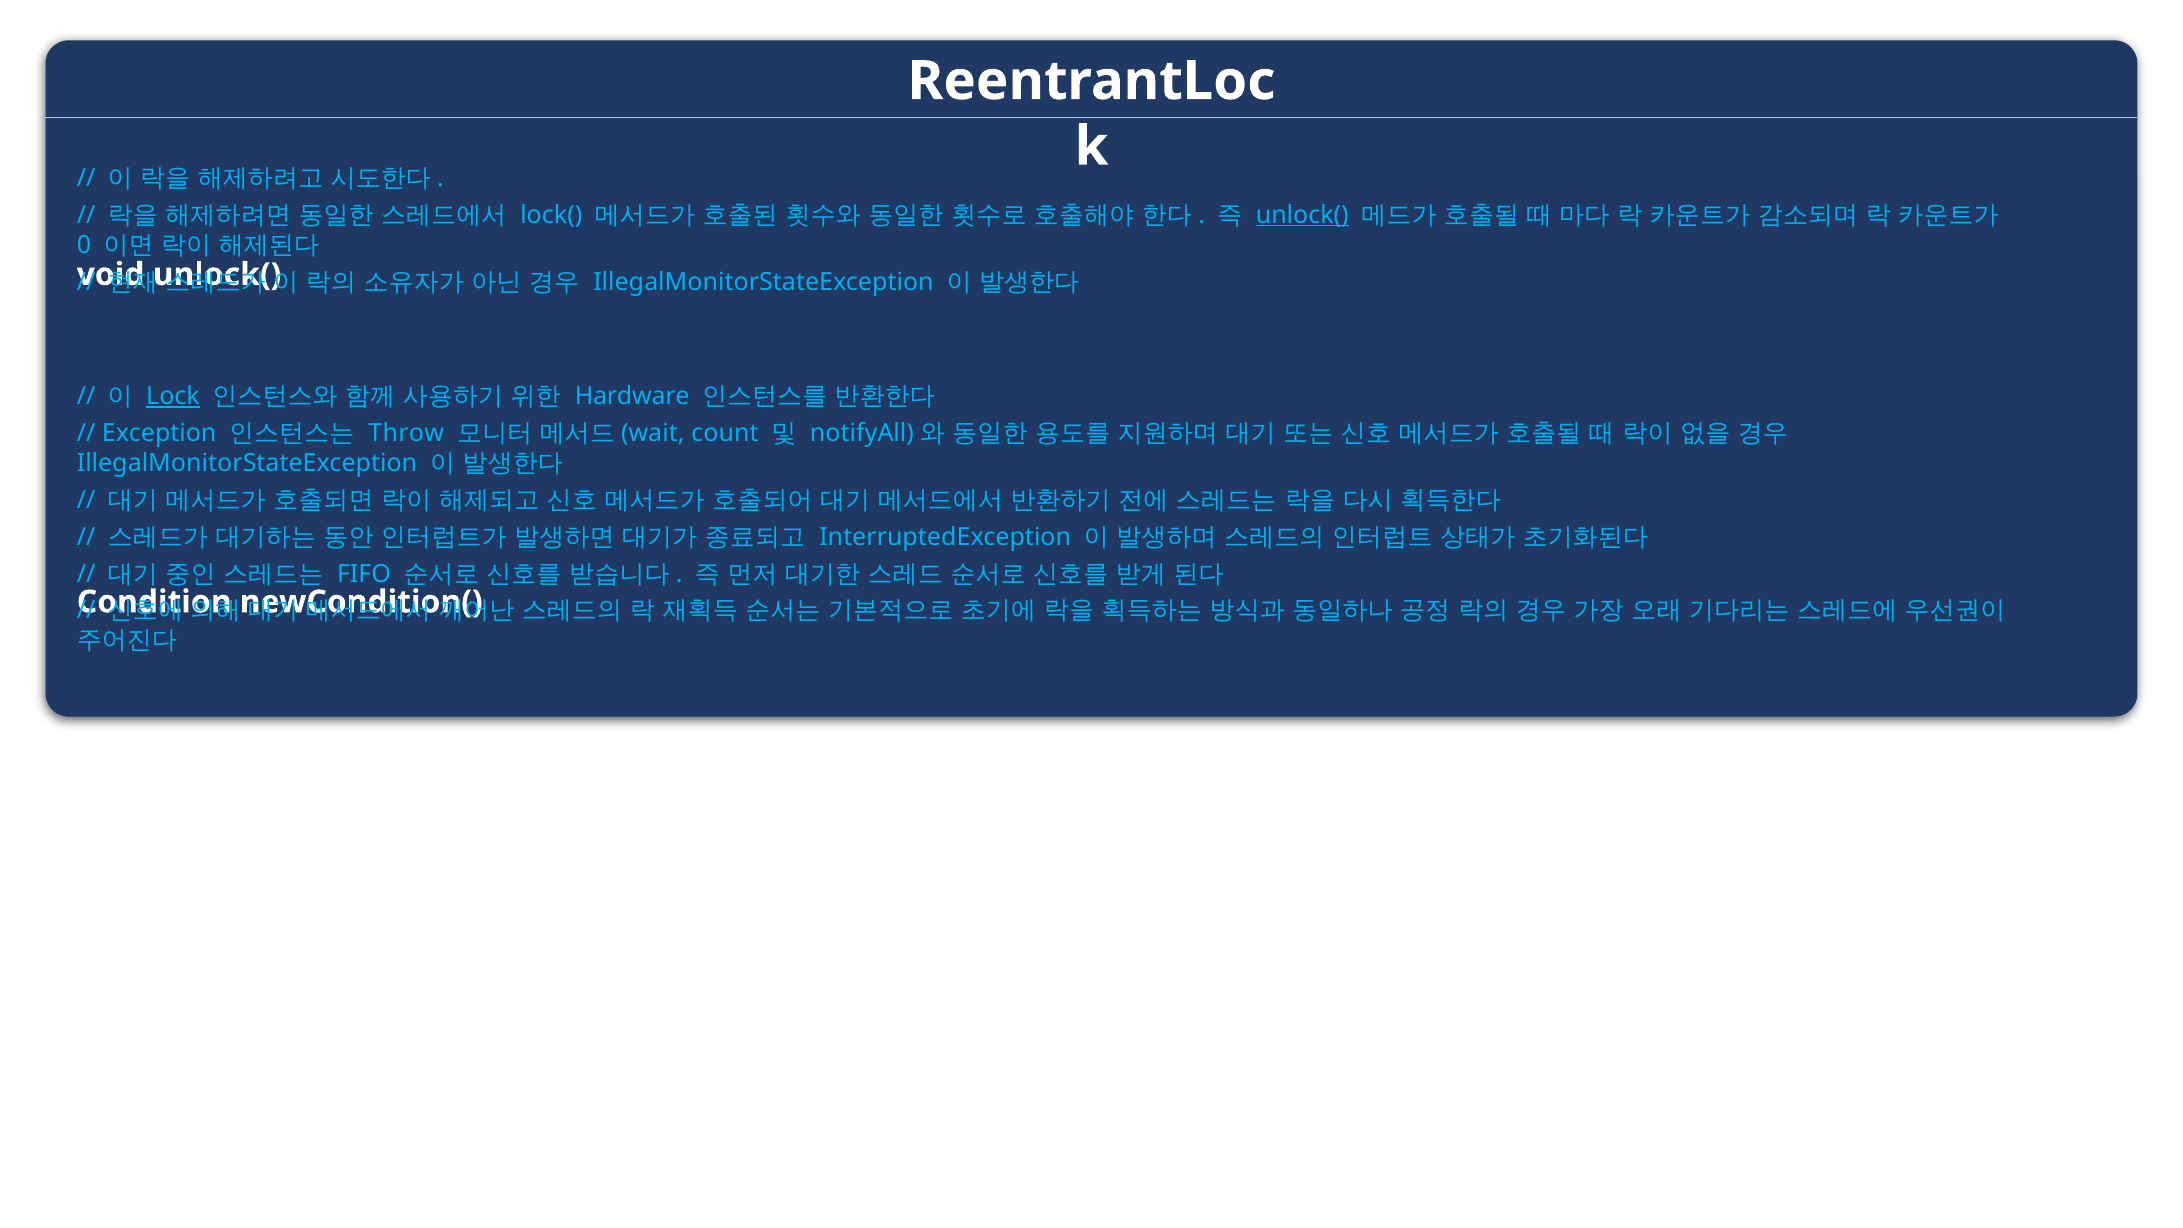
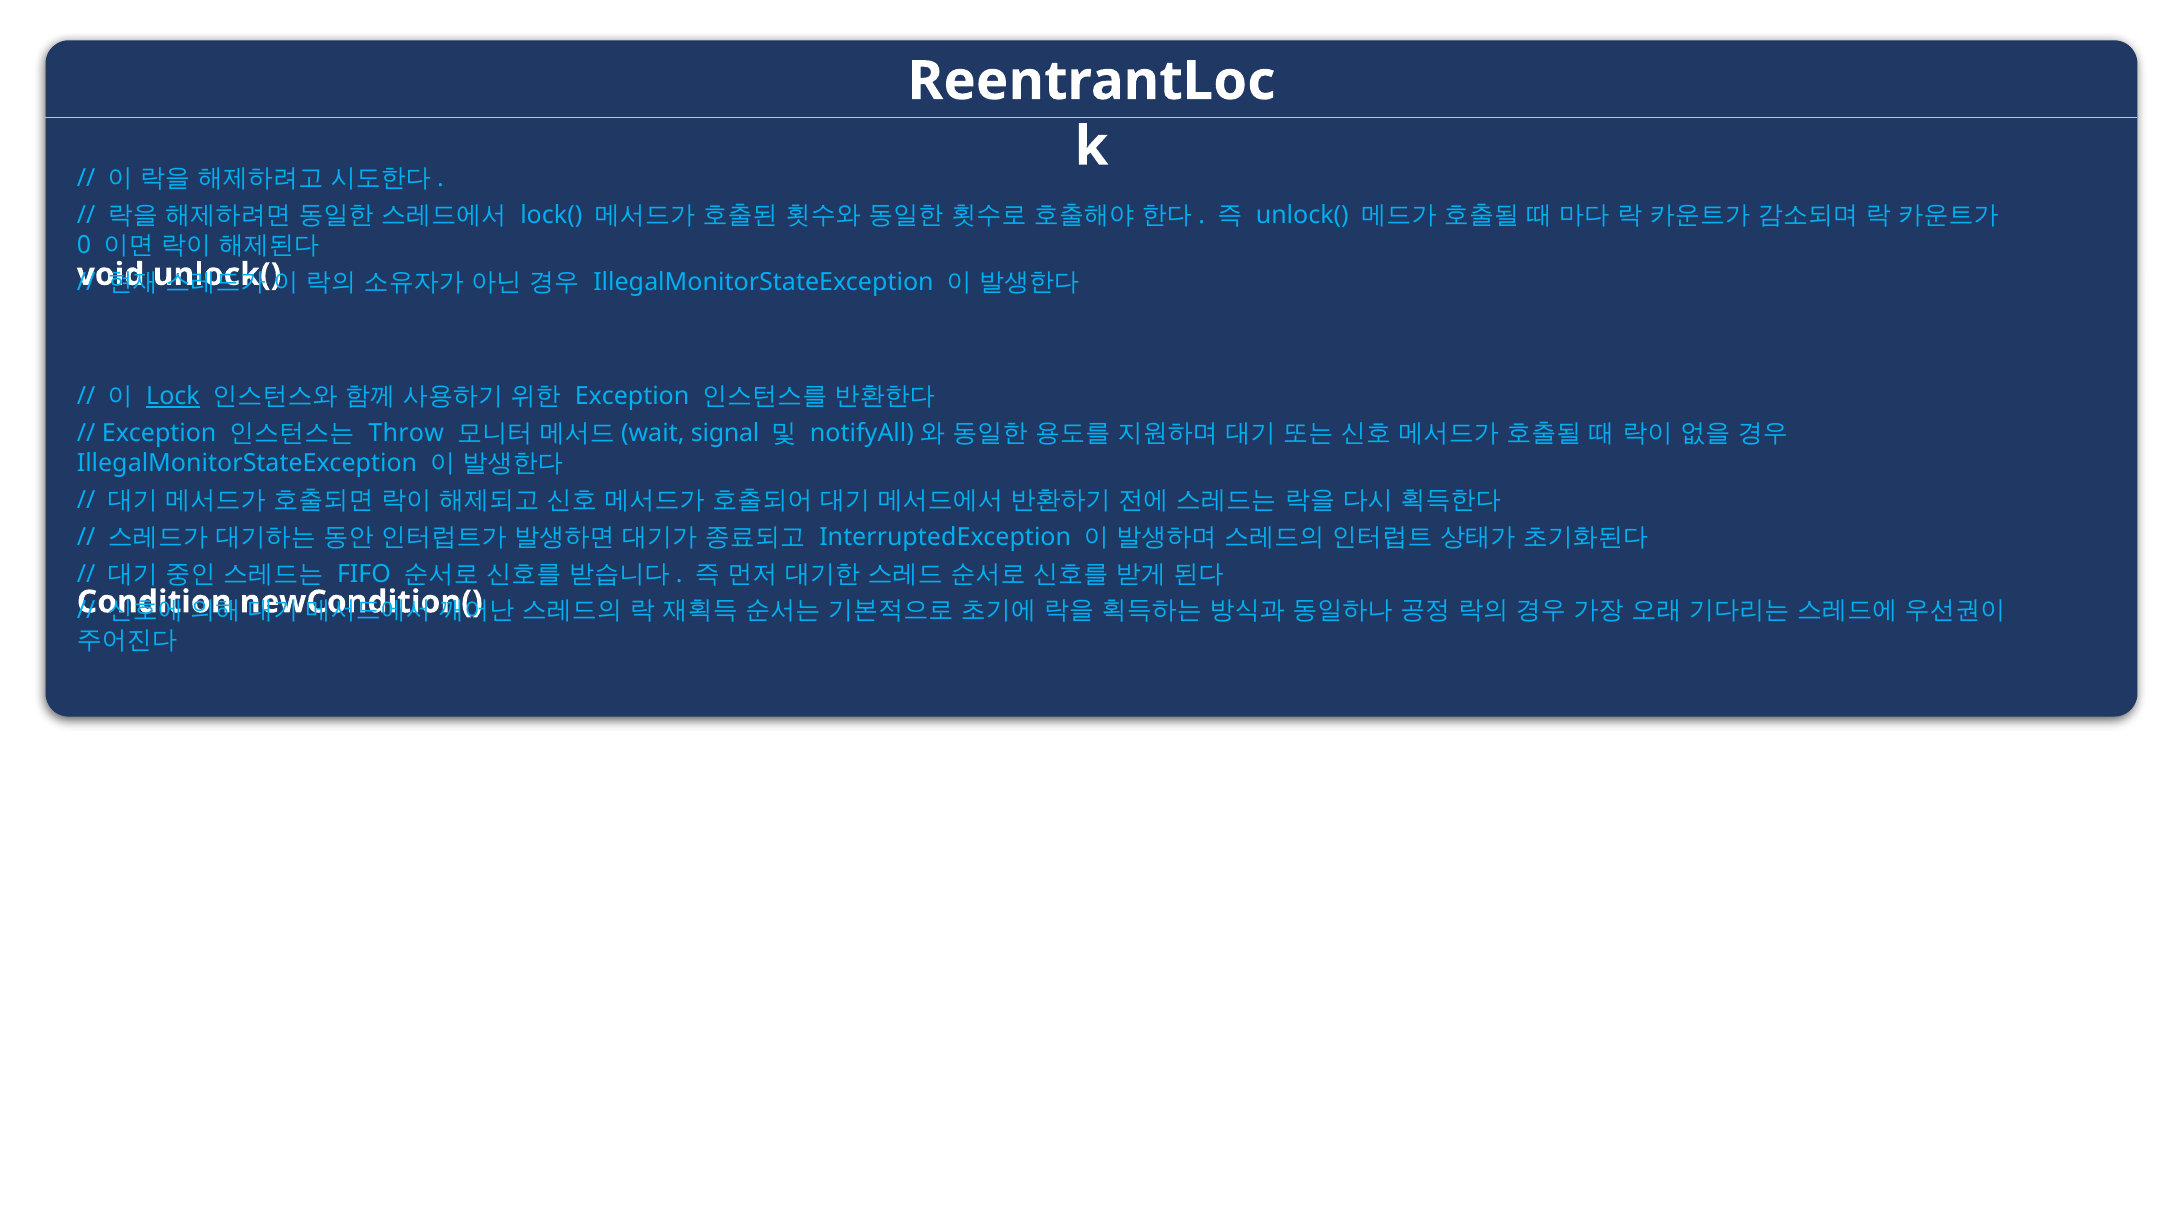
unlock( underline: present -> none (1302, 215)
Hardware: Hardware -> Exception (632, 396)
count: count -> signal (725, 433)
